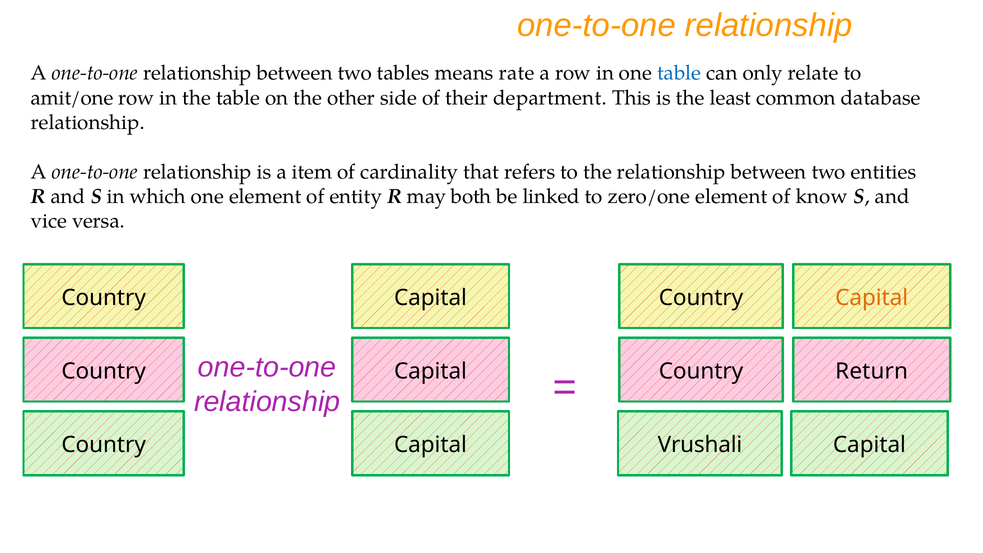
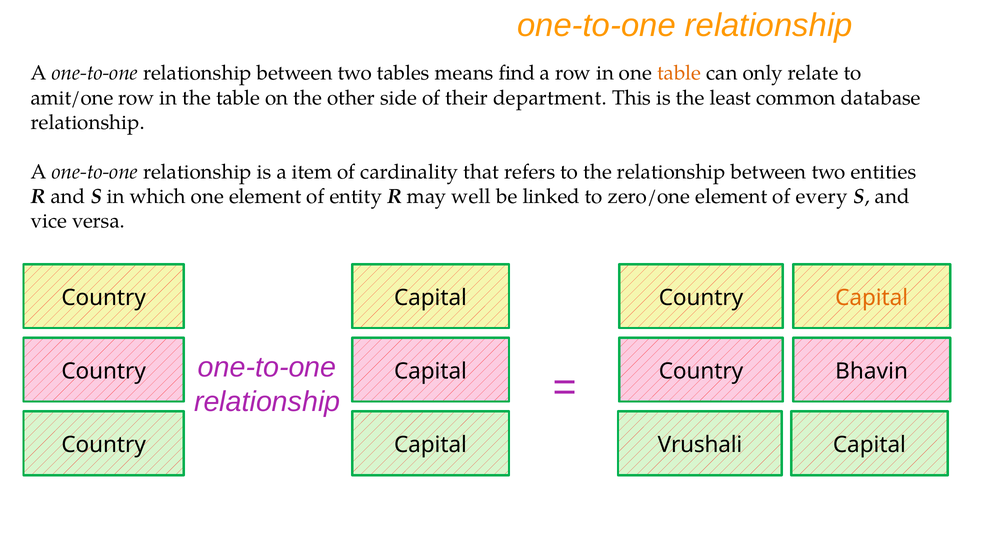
rate: rate -> find (517, 73)
table colour: blue -> orange (679, 73)
both: both -> well (471, 197)
know: know -> every (822, 197)
Return: Return -> Bhavin (872, 371)
